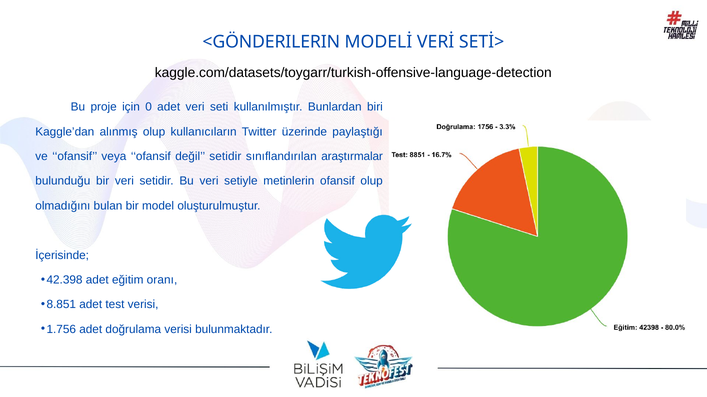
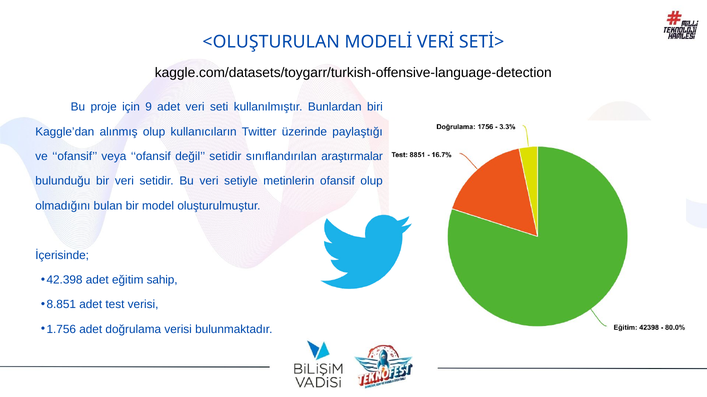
<GÖNDERILERIN: <GÖNDERILERIN -> <OLUŞTURULAN (271, 42)
0: 0 -> 9 (149, 107)
oranı: oranı -> sahip (162, 280)
